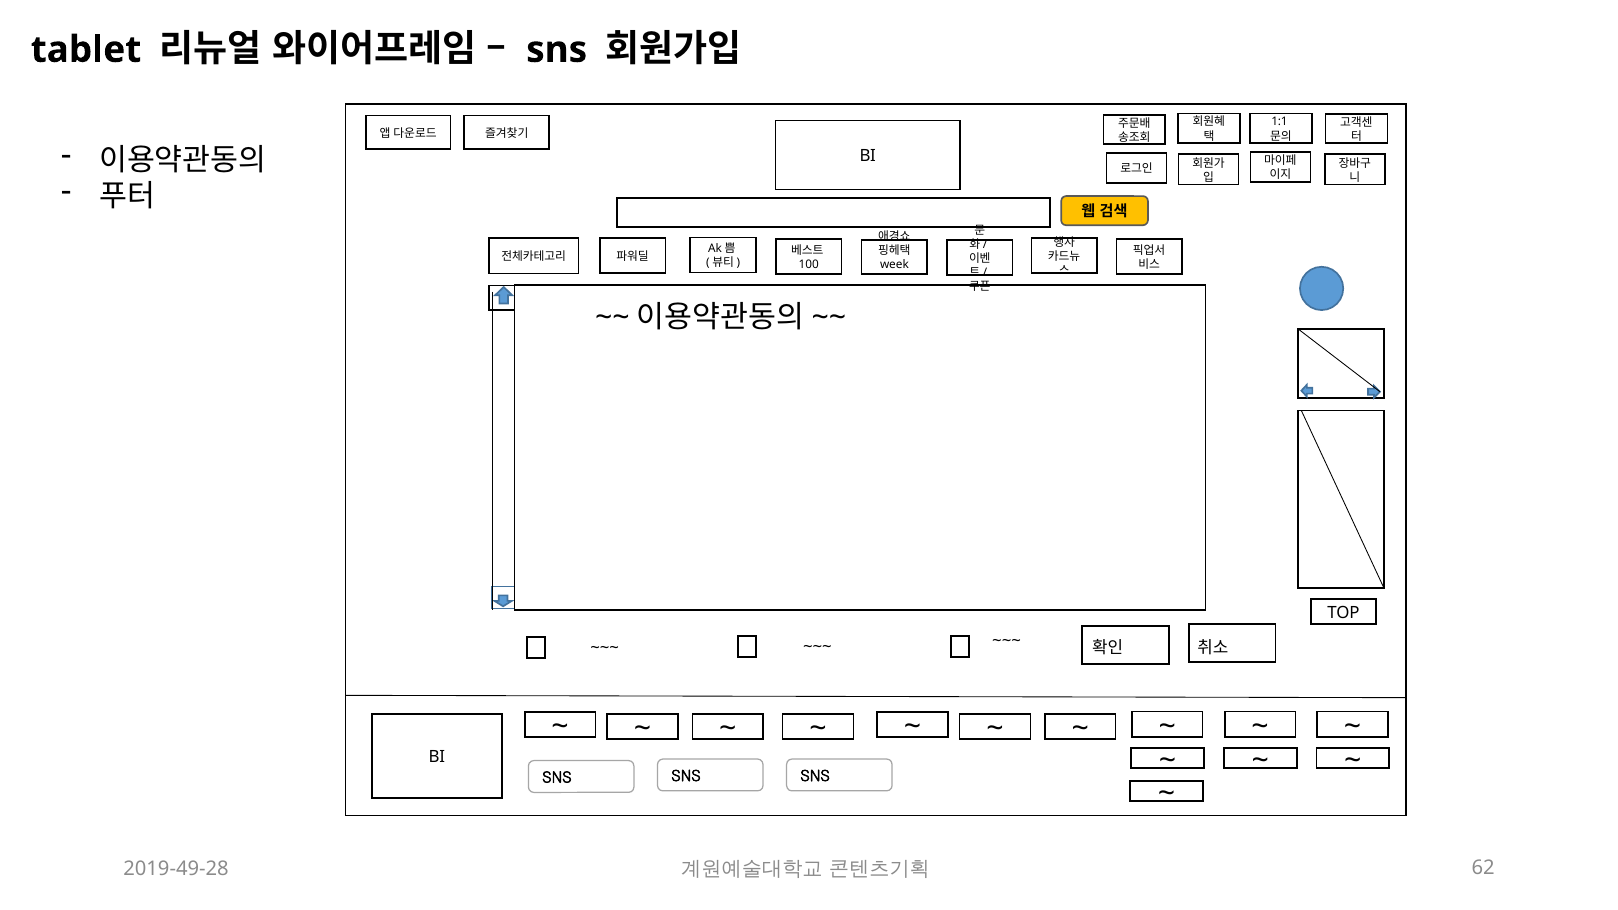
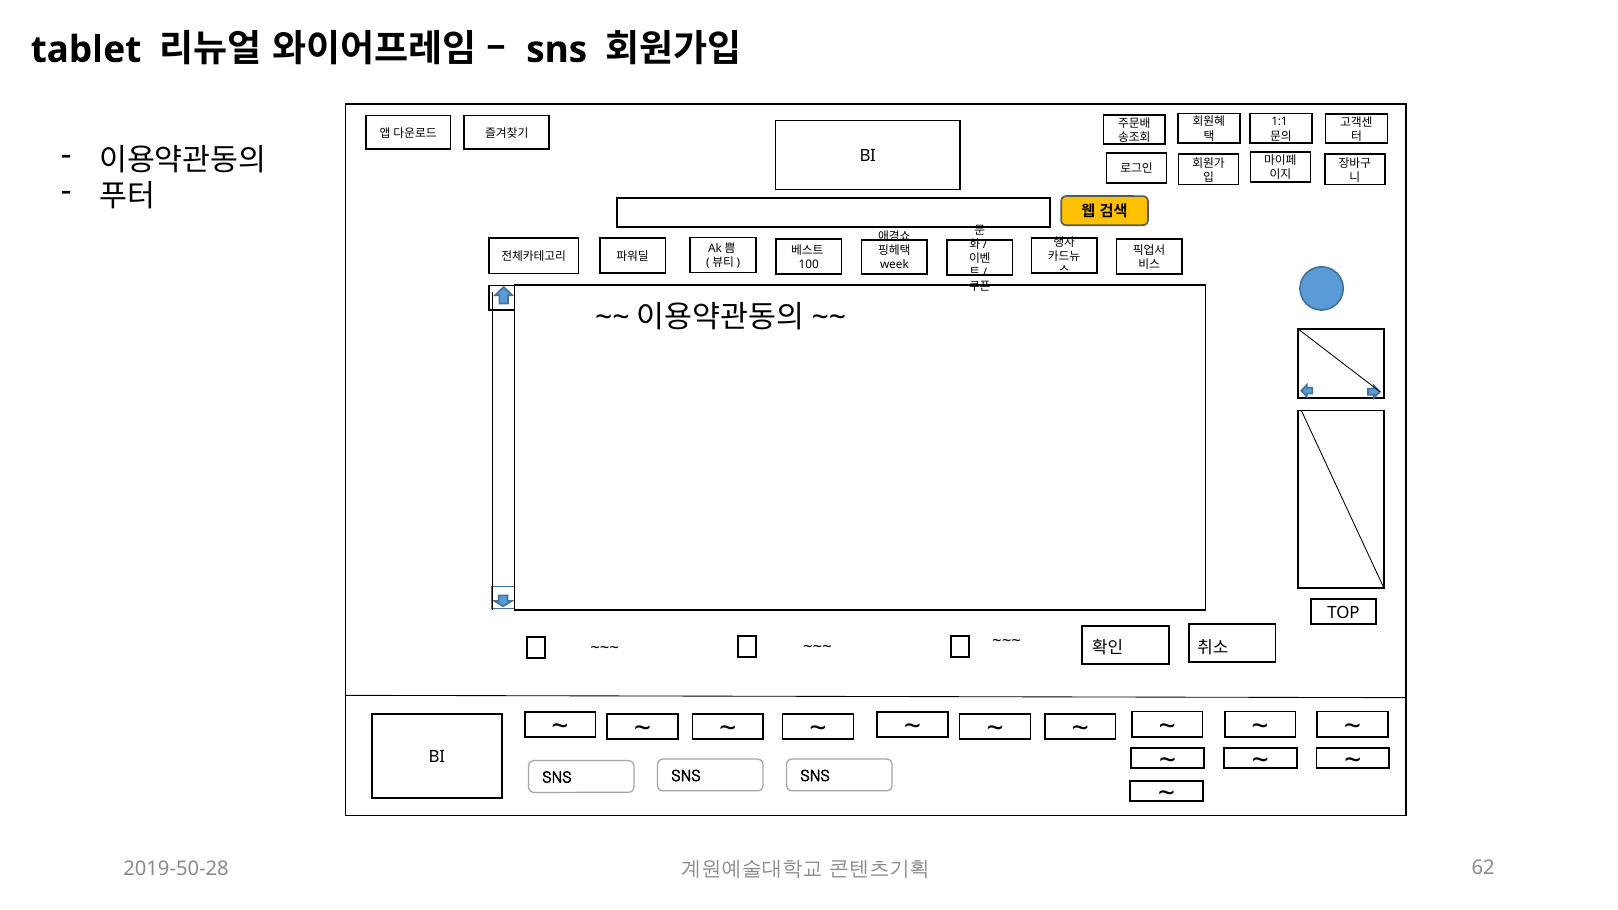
2019-49-28: 2019-49-28 -> 2019-50-28 (176, 869)
